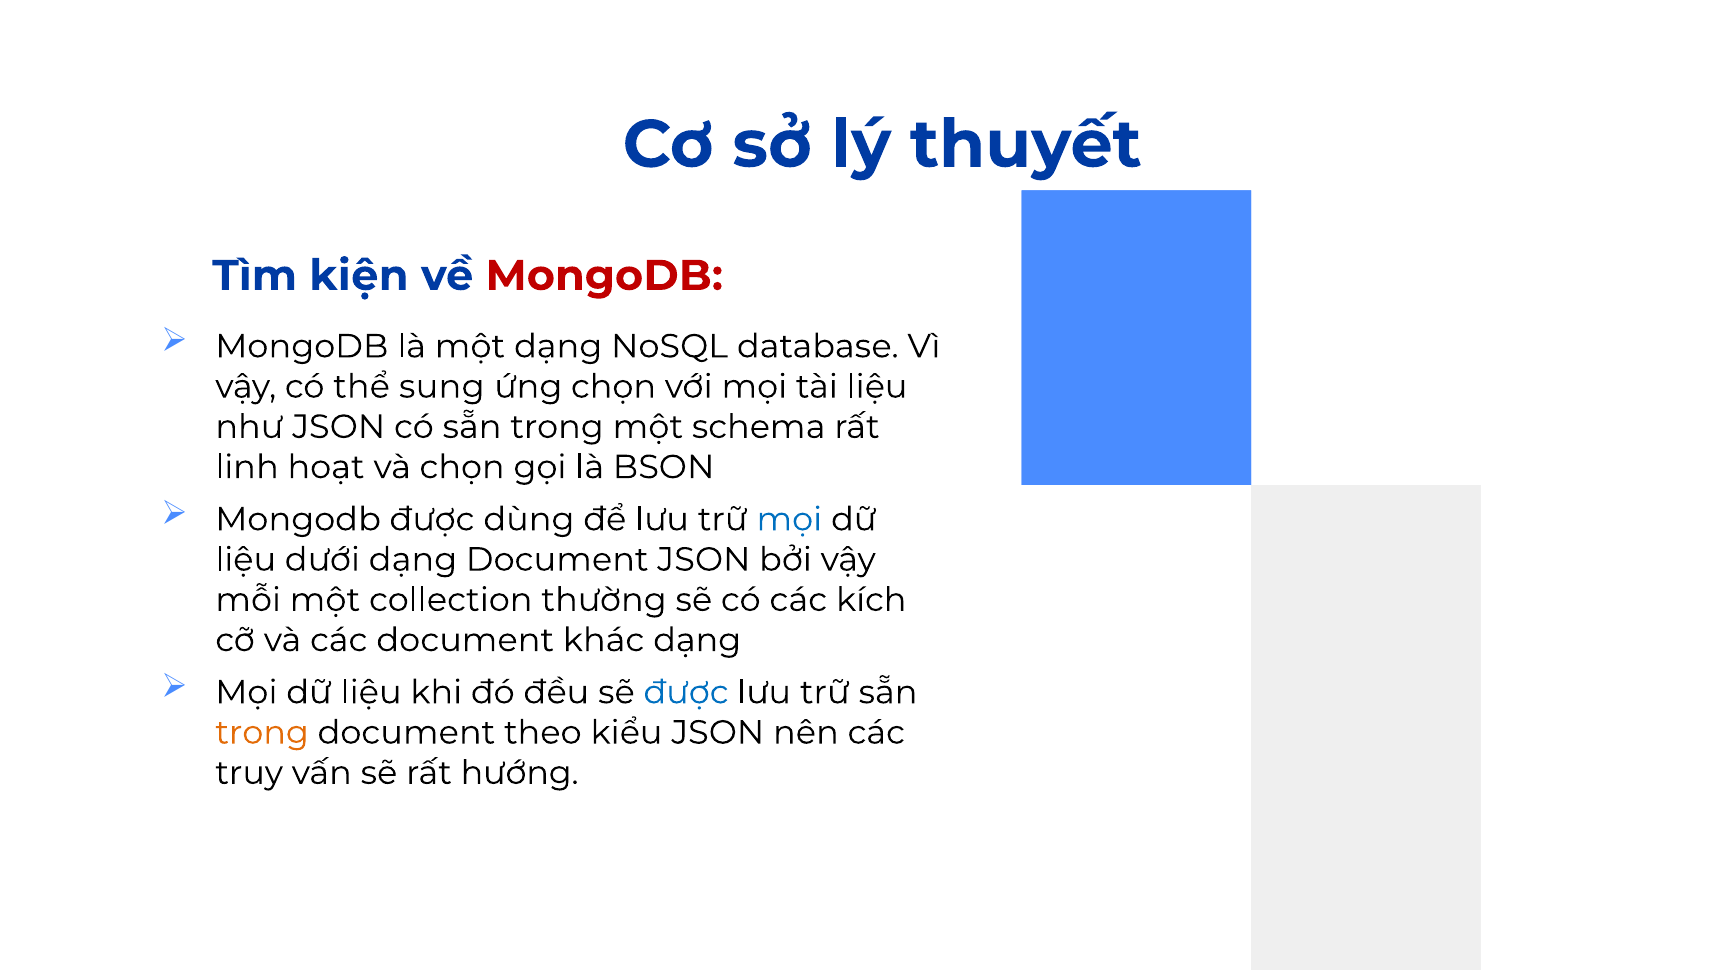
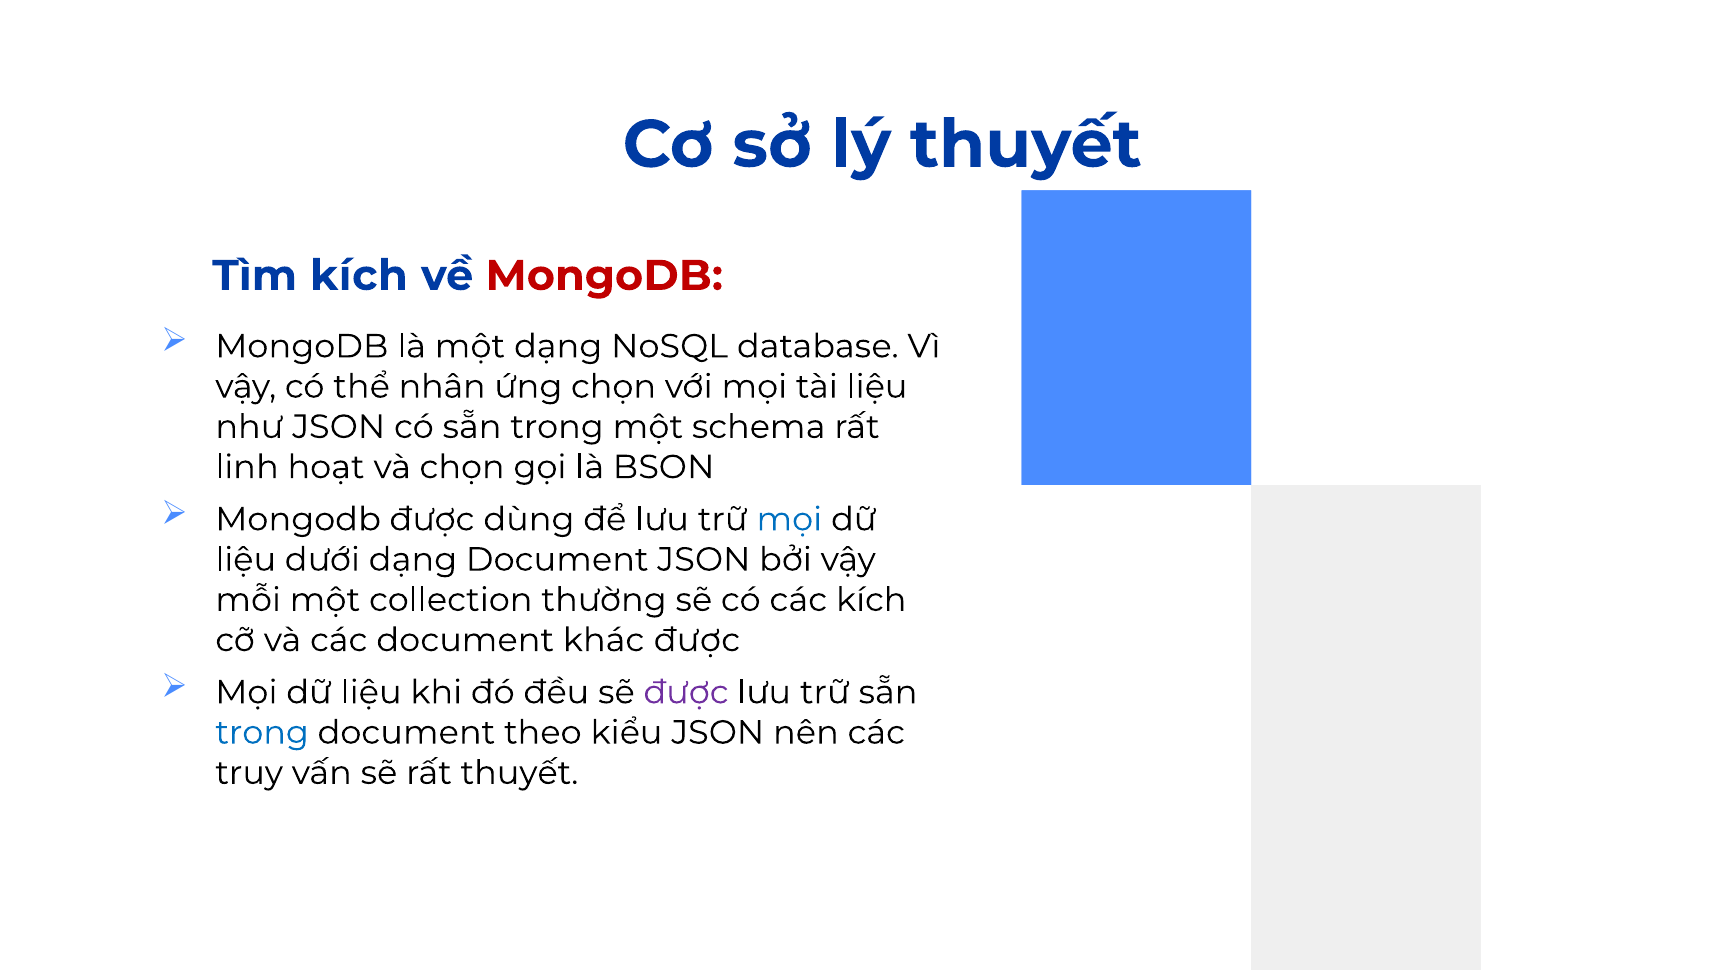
Tìm kiện: kiện -> kích (359, 276)
sung: sung -> nhân (442, 387)
khác dạng: dạng -> được (697, 640)
được colour: blue -> purple (686, 693)
trong colour: orange -> blue (262, 733)
rất hướng: hướng -> thuyết (519, 773)
